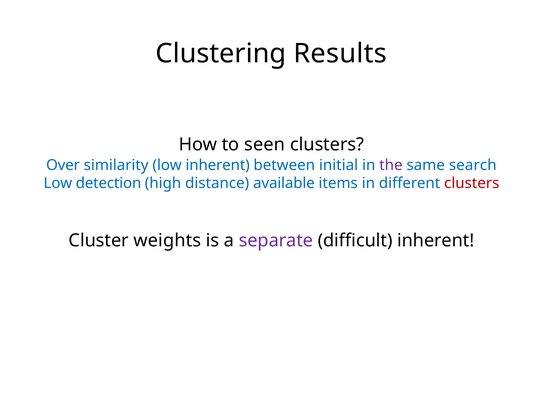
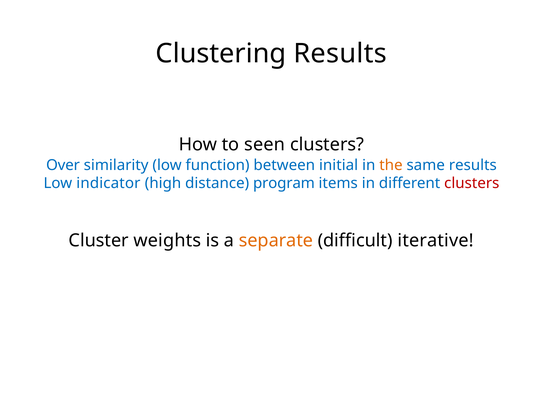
low inherent: inherent -> function (218, 165)
the colour: purple -> orange (391, 165)
same search: search -> results (473, 165)
detection: detection -> indicator (108, 183)
available: available -> program (284, 183)
separate colour: purple -> orange (276, 241)
difficult inherent: inherent -> iterative (436, 241)
